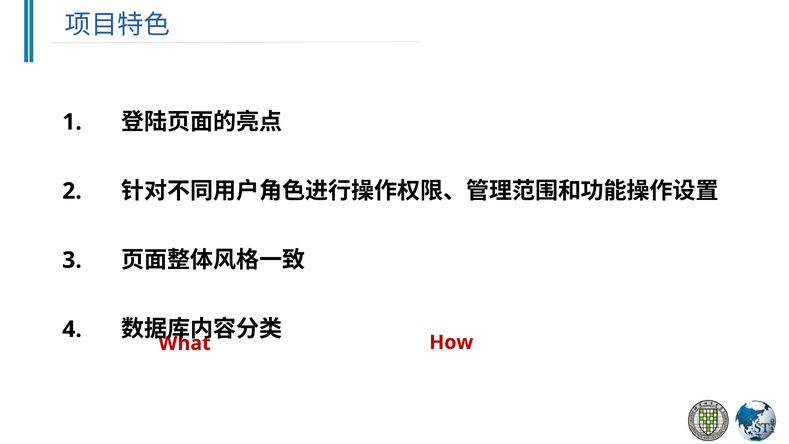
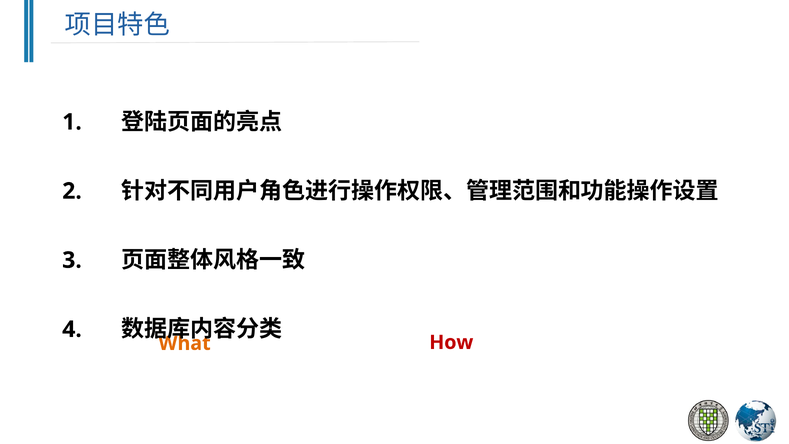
What colour: red -> orange (185, 343)
